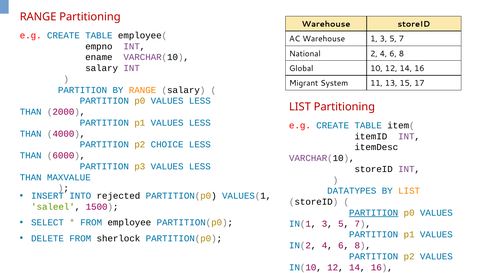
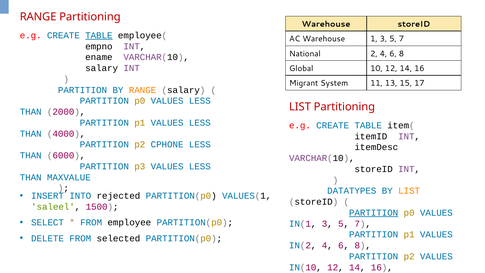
TABLE underline: none -> present (99, 35)
CHOICE: CHOICE -> CPHONE (167, 145)
sherlock: sherlock -> selected (118, 238)
